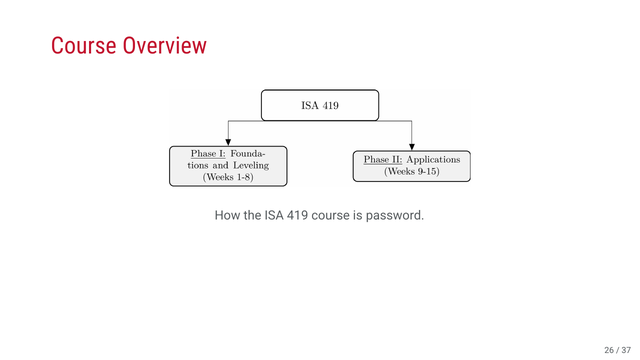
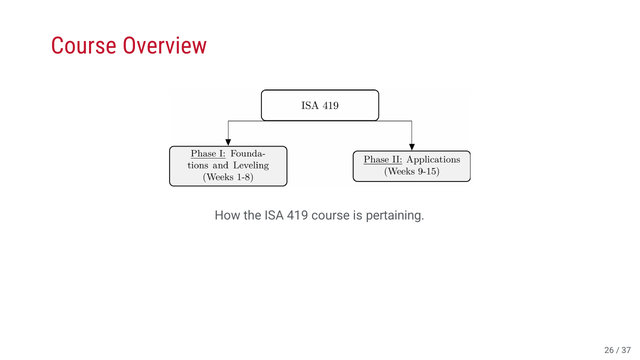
password: password -> pertaining (395, 216)
